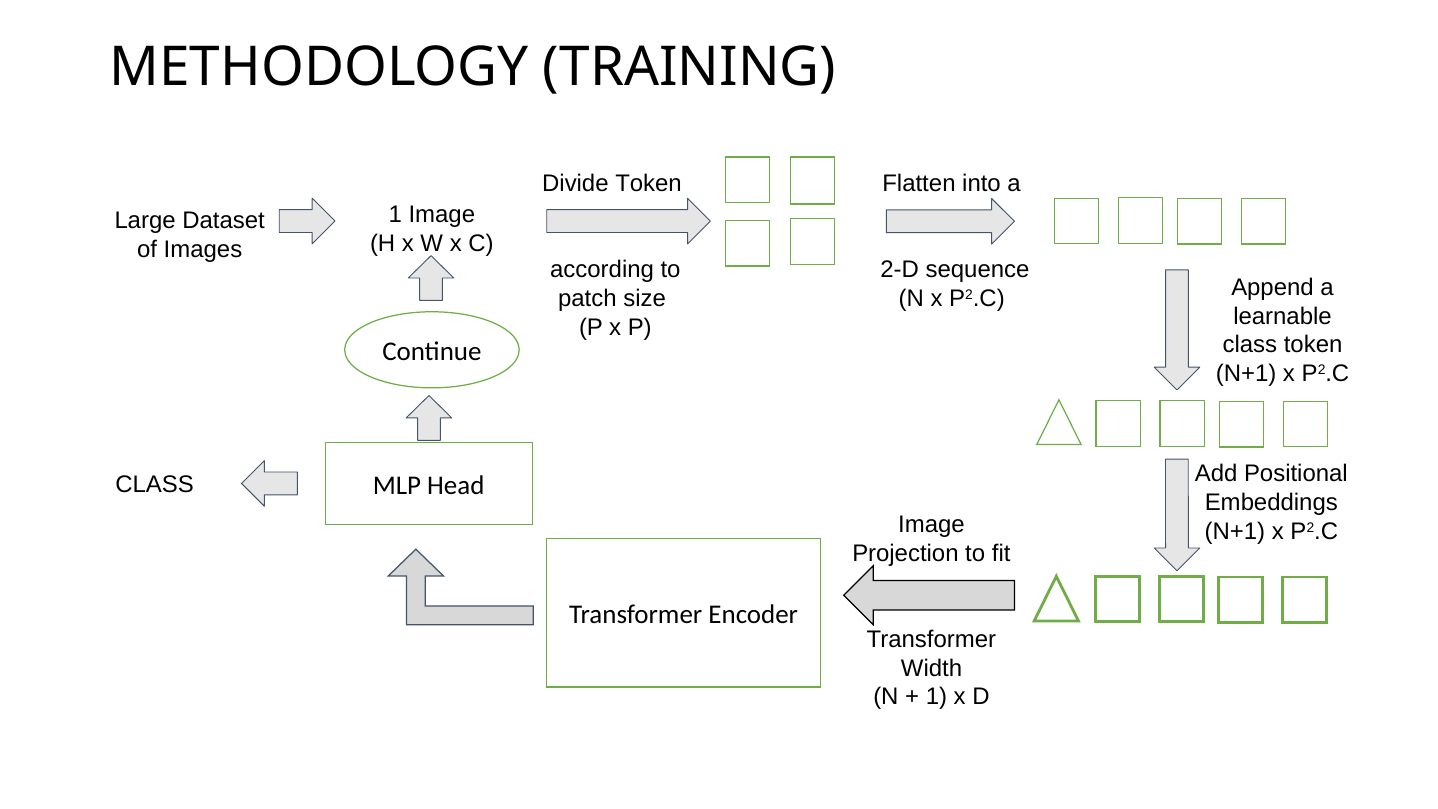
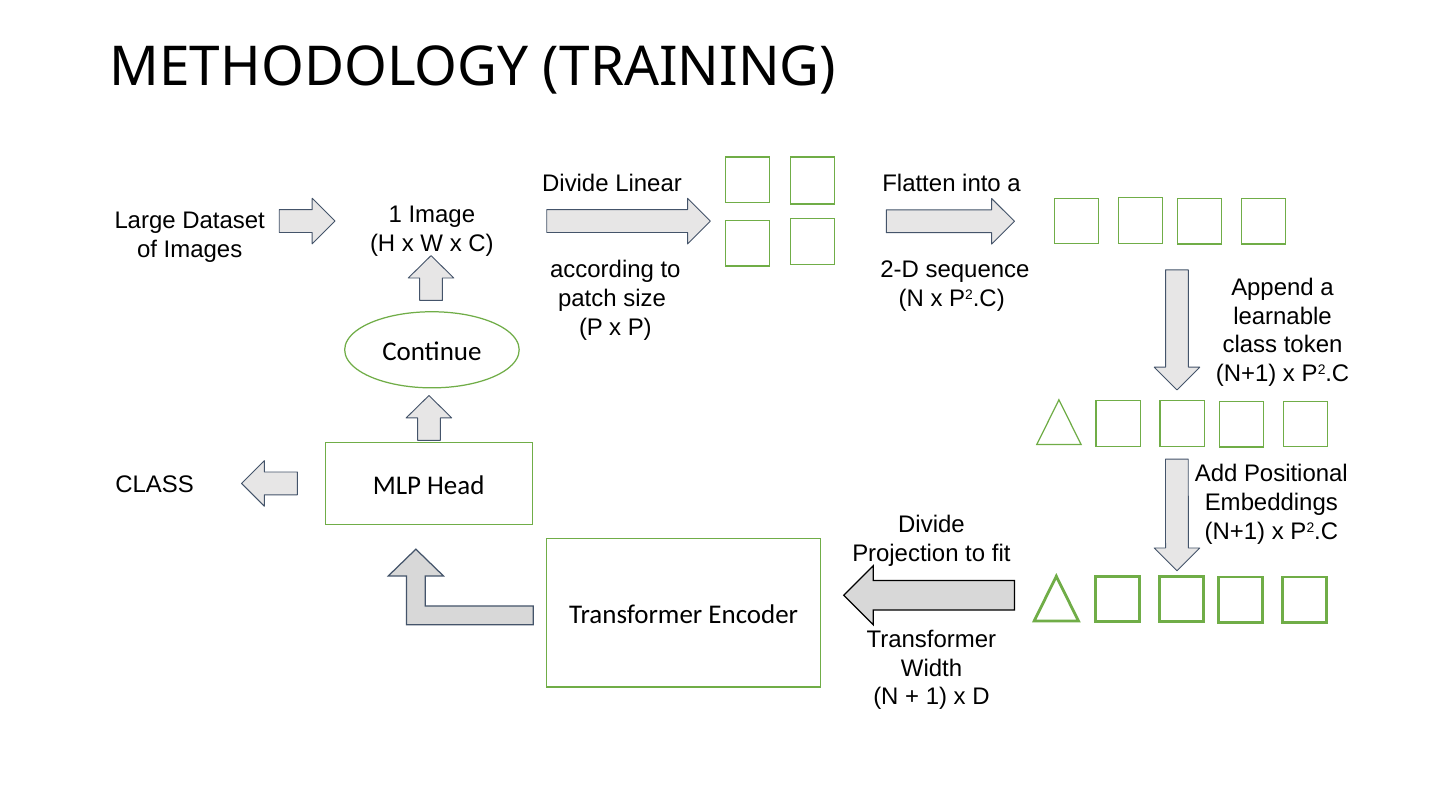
Divide Token: Token -> Linear (649, 184)
Image: Image -> Divide (931, 525)
